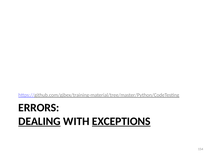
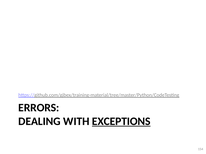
DEALING underline: present -> none (39, 122)
